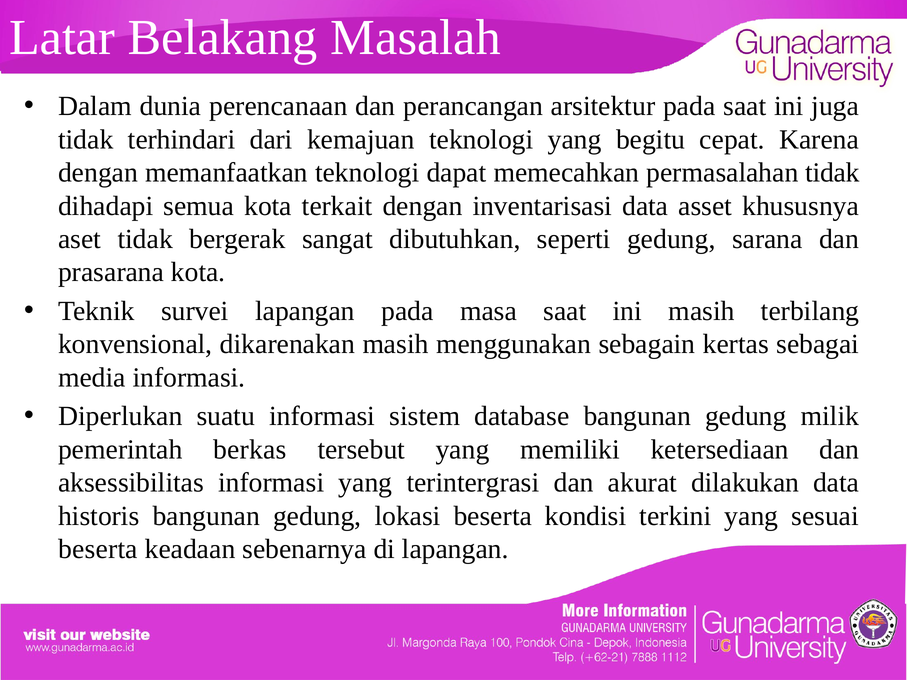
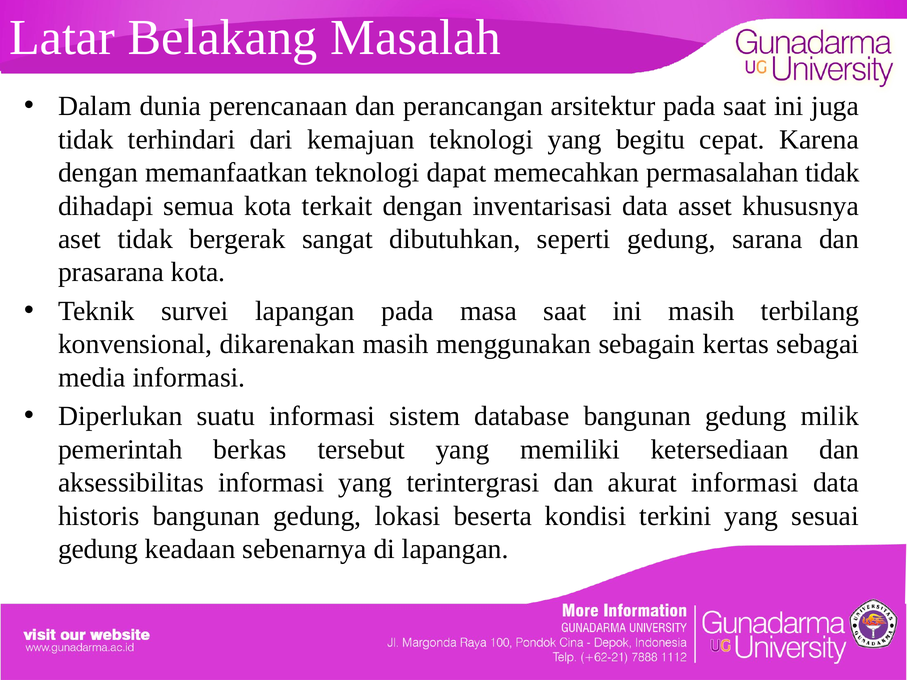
akurat dilakukan: dilakukan -> informasi (745, 483)
beserta: beserta -> gedung (98, 549)
